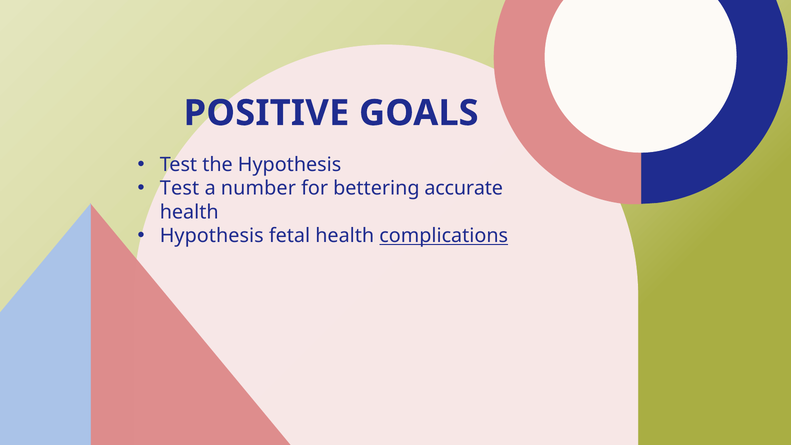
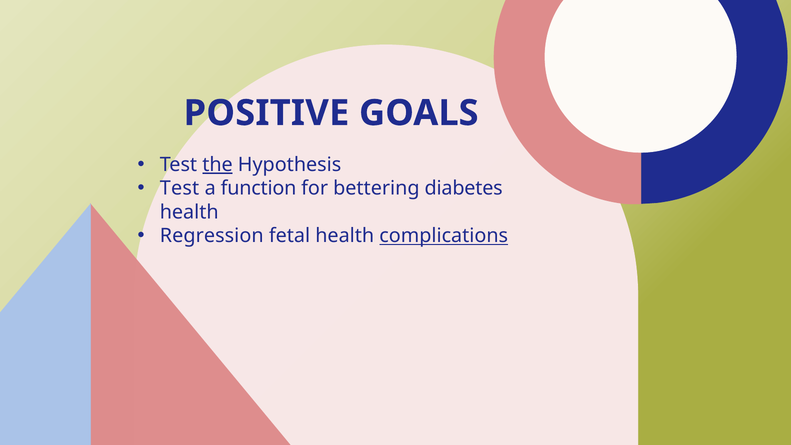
the underline: none -> present (218, 165)
number: number -> function (259, 188)
accurate: accurate -> diabetes (464, 188)
Hypothesis: Hypothesis -> Regression (212, 236)
